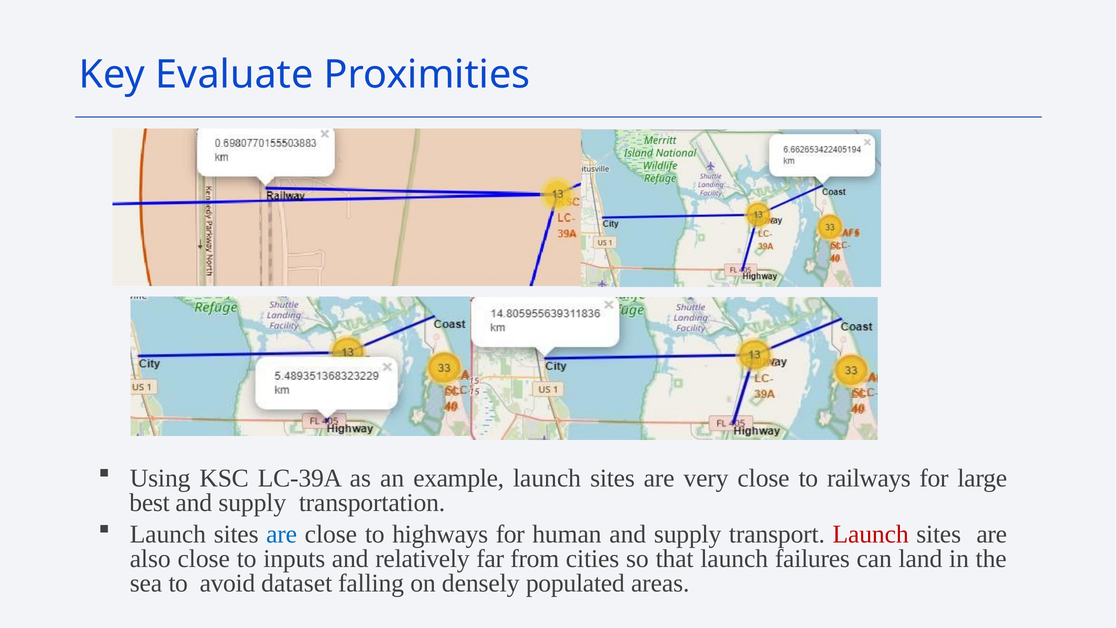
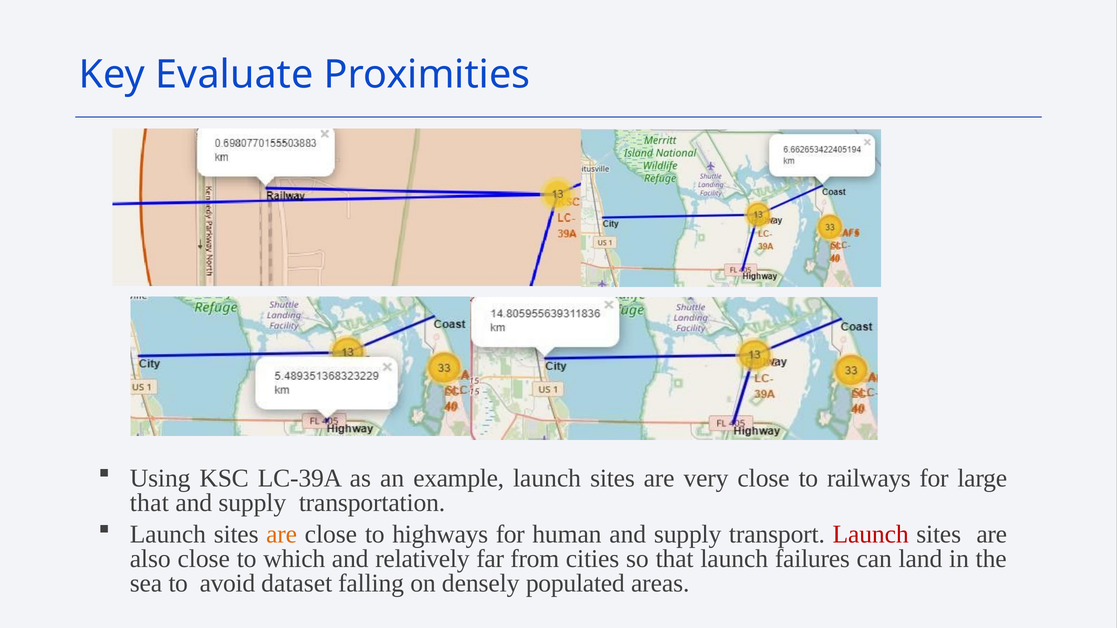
best: best -> that (149, 503)
are colour: blue -> orange (282, 535)
inputs: inputs -> which (294, 559)
